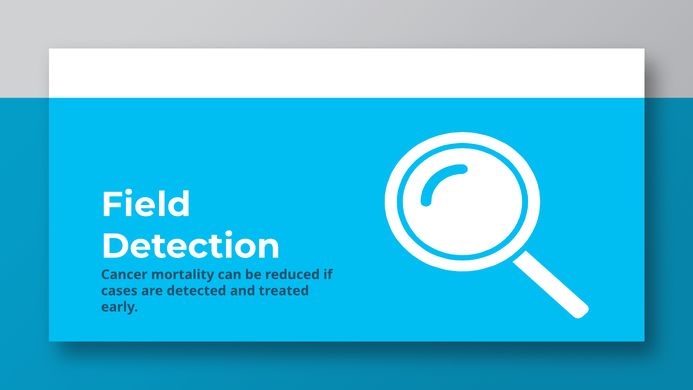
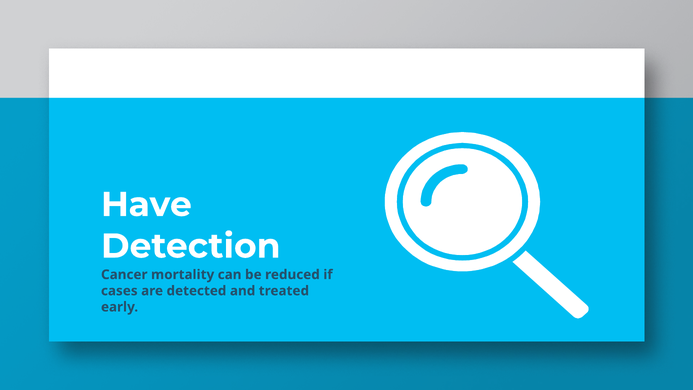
Field: Field -> Have (146, 205)
